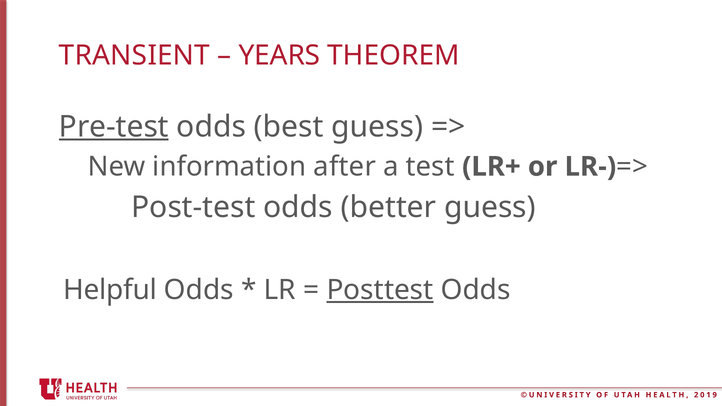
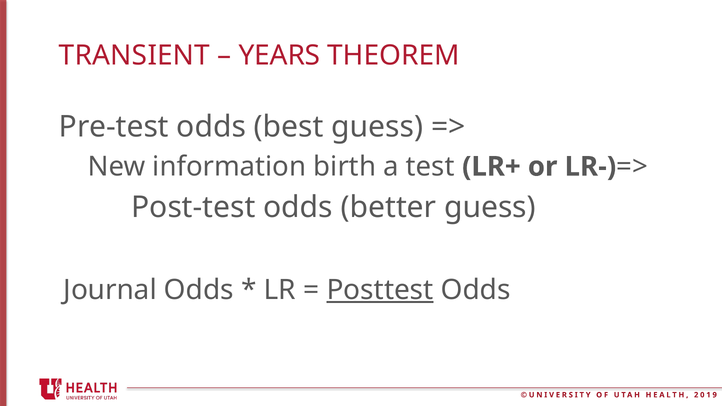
Pre-test underline: present -> none (114, 127)
after: after -> birth (345, 167)
Helpful: Helpful -> Journal (110, 290)
